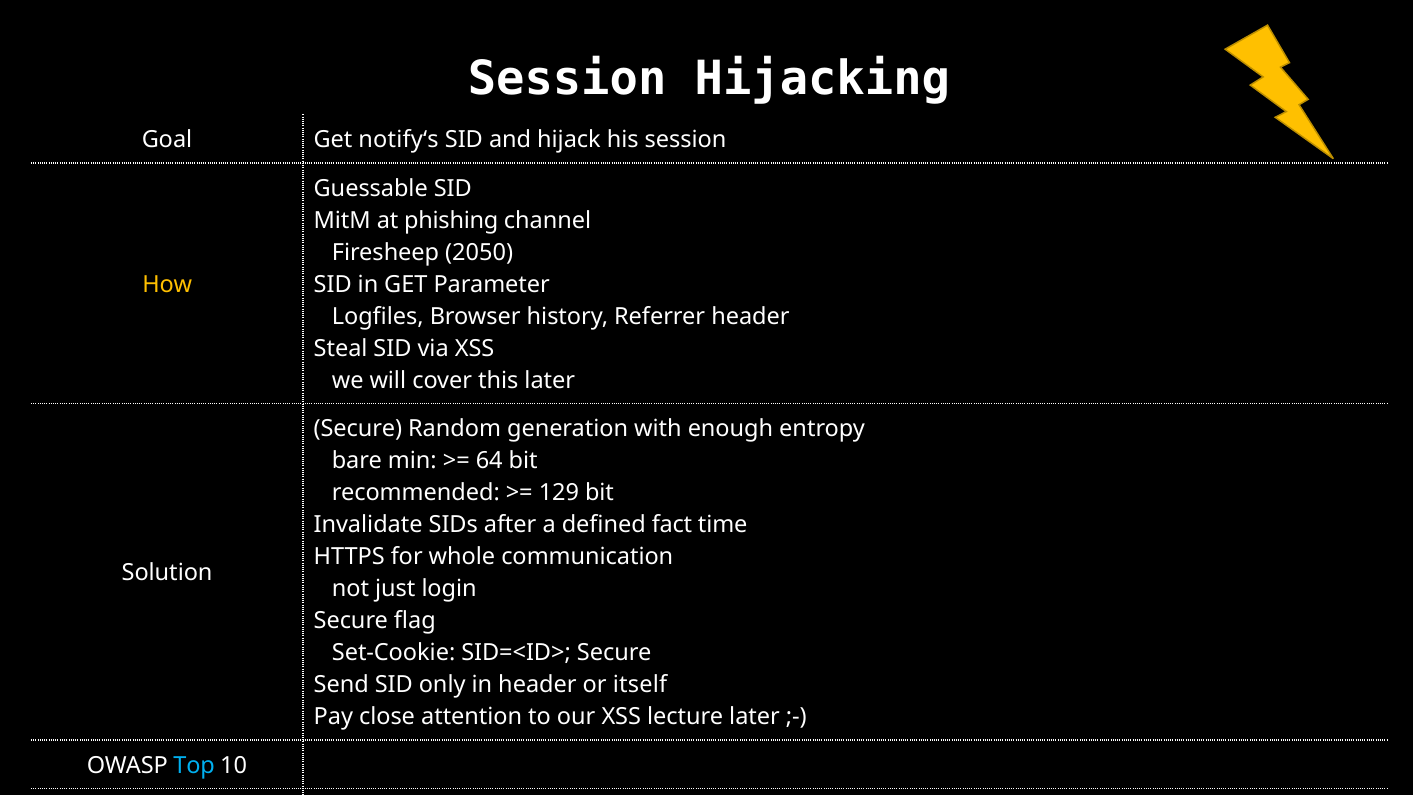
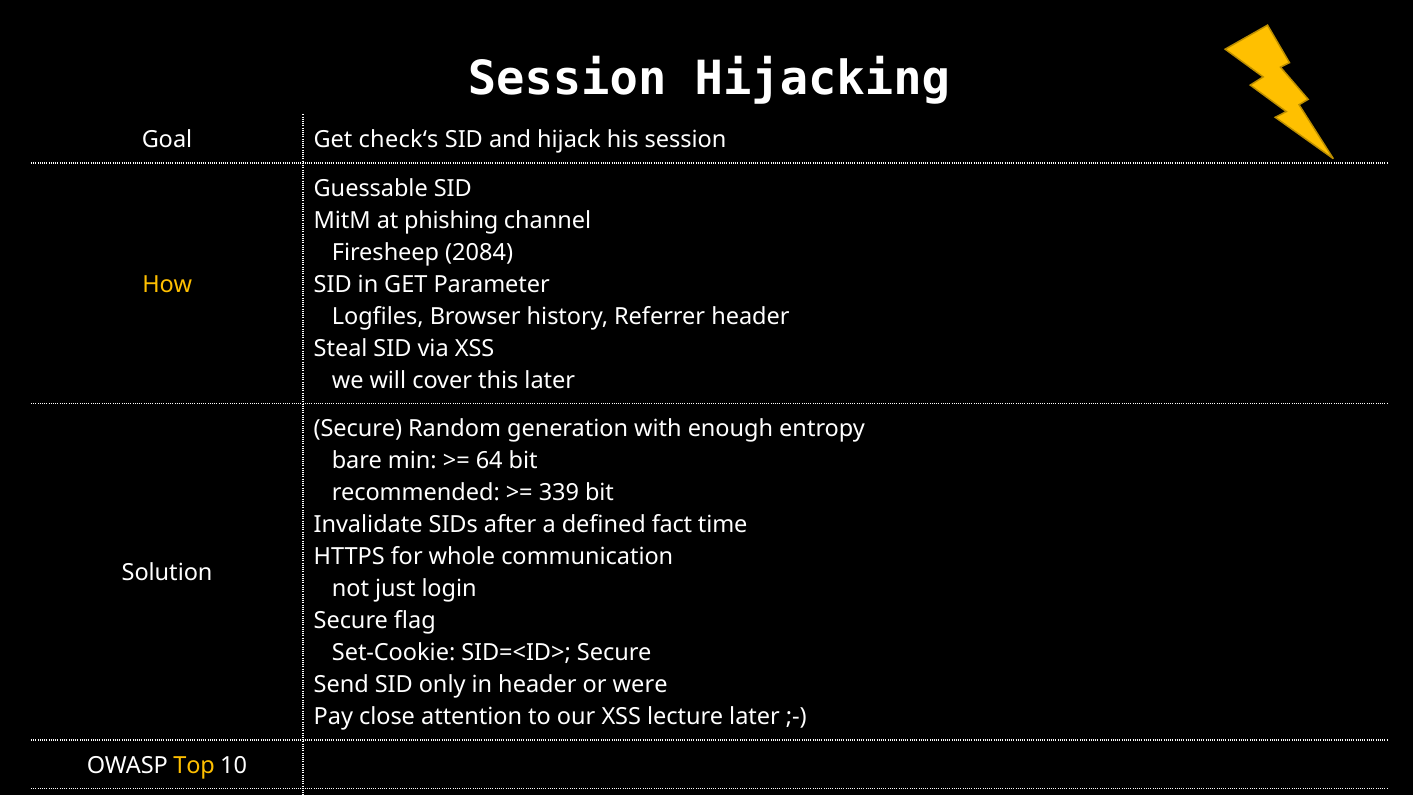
notify‘s: notify‘s -> check‘s (399, 140)
2050: 2050 -> 2084 (479, 253)
129: 129 -> 339 (559, 493)
itself: itself -> were (640, 685)
Top colour: light blue -> yellow (194, 765)
